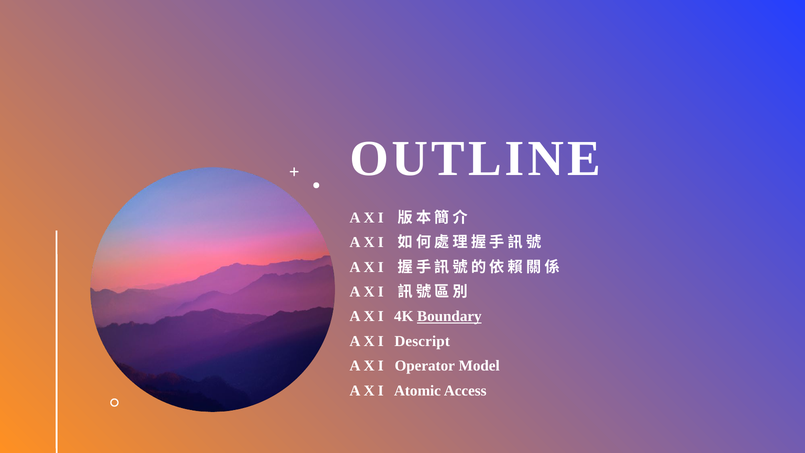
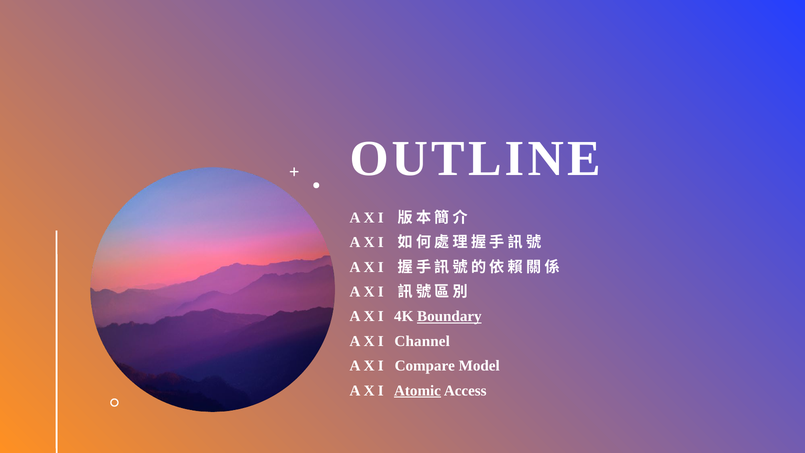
Descript: Descript -> Channel (422, 341)
Operator: Operator -> Compare (425, 366)
Atomic underline: none -> present (418, 390)
